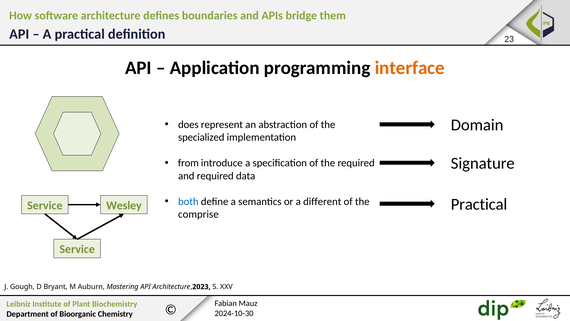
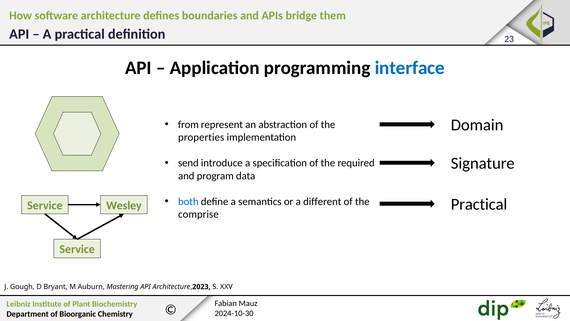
interface colour: orange -> blue (410, 68)
does: does -> from (188, 124)
specialized: specialized -> properties (201, 137)
from: from -> send (188, 163)
and required: required -> program (215, 176)
